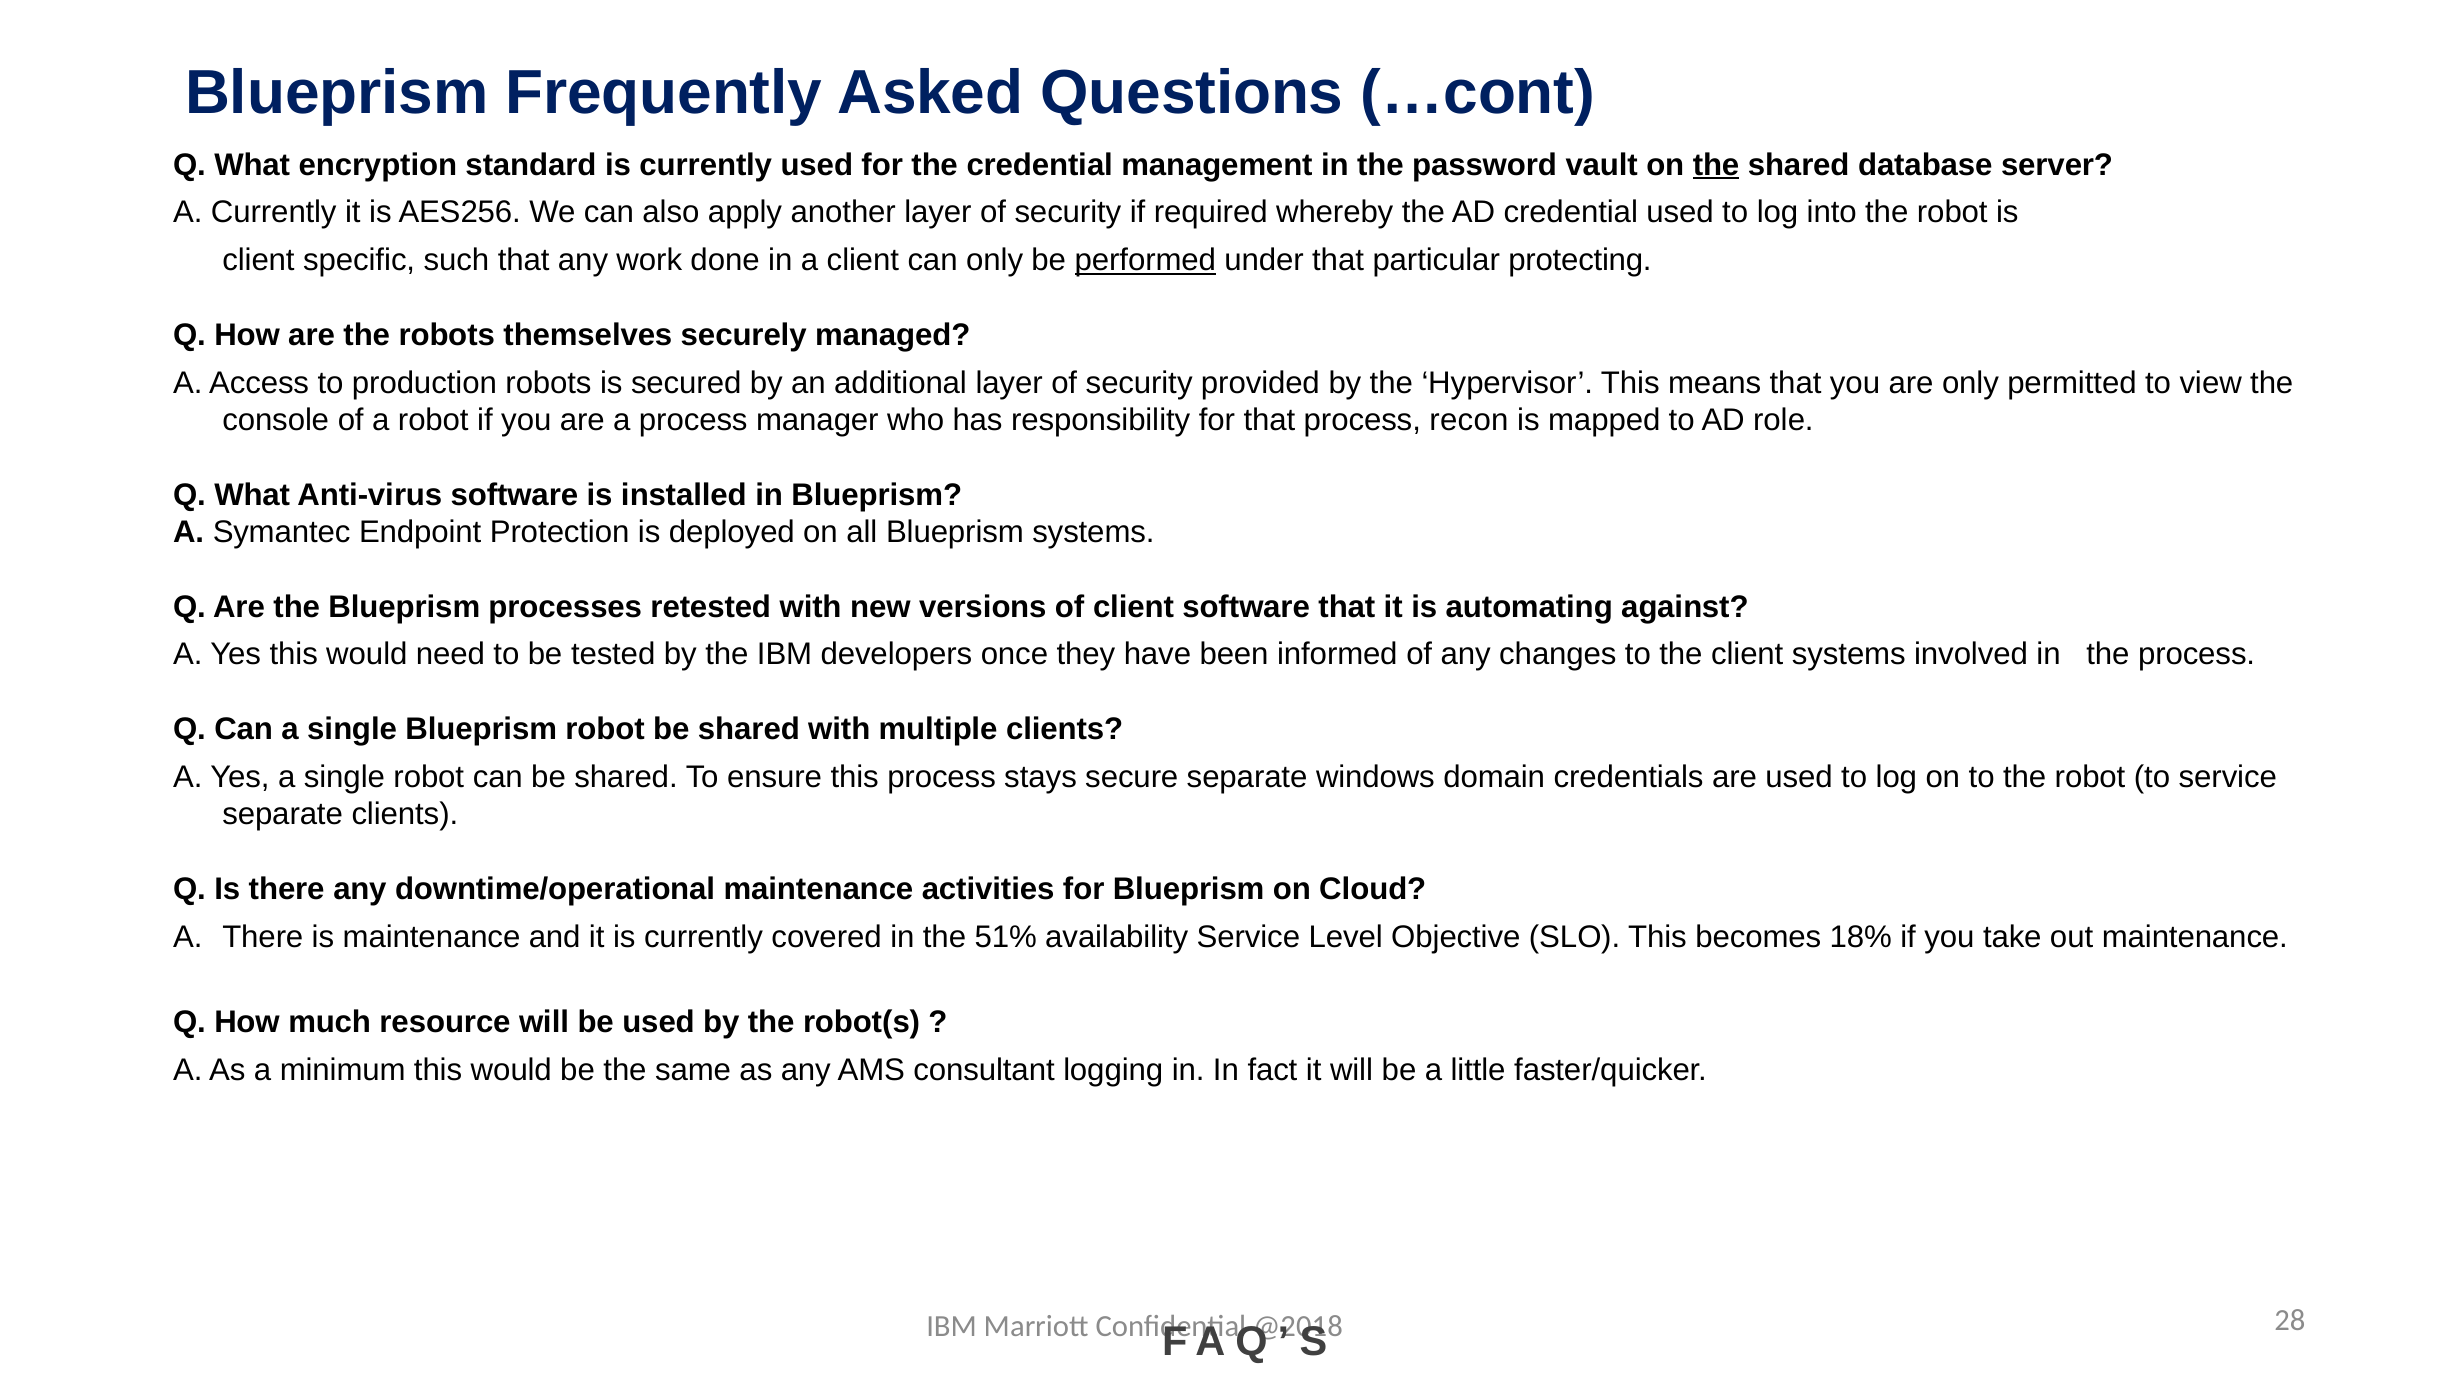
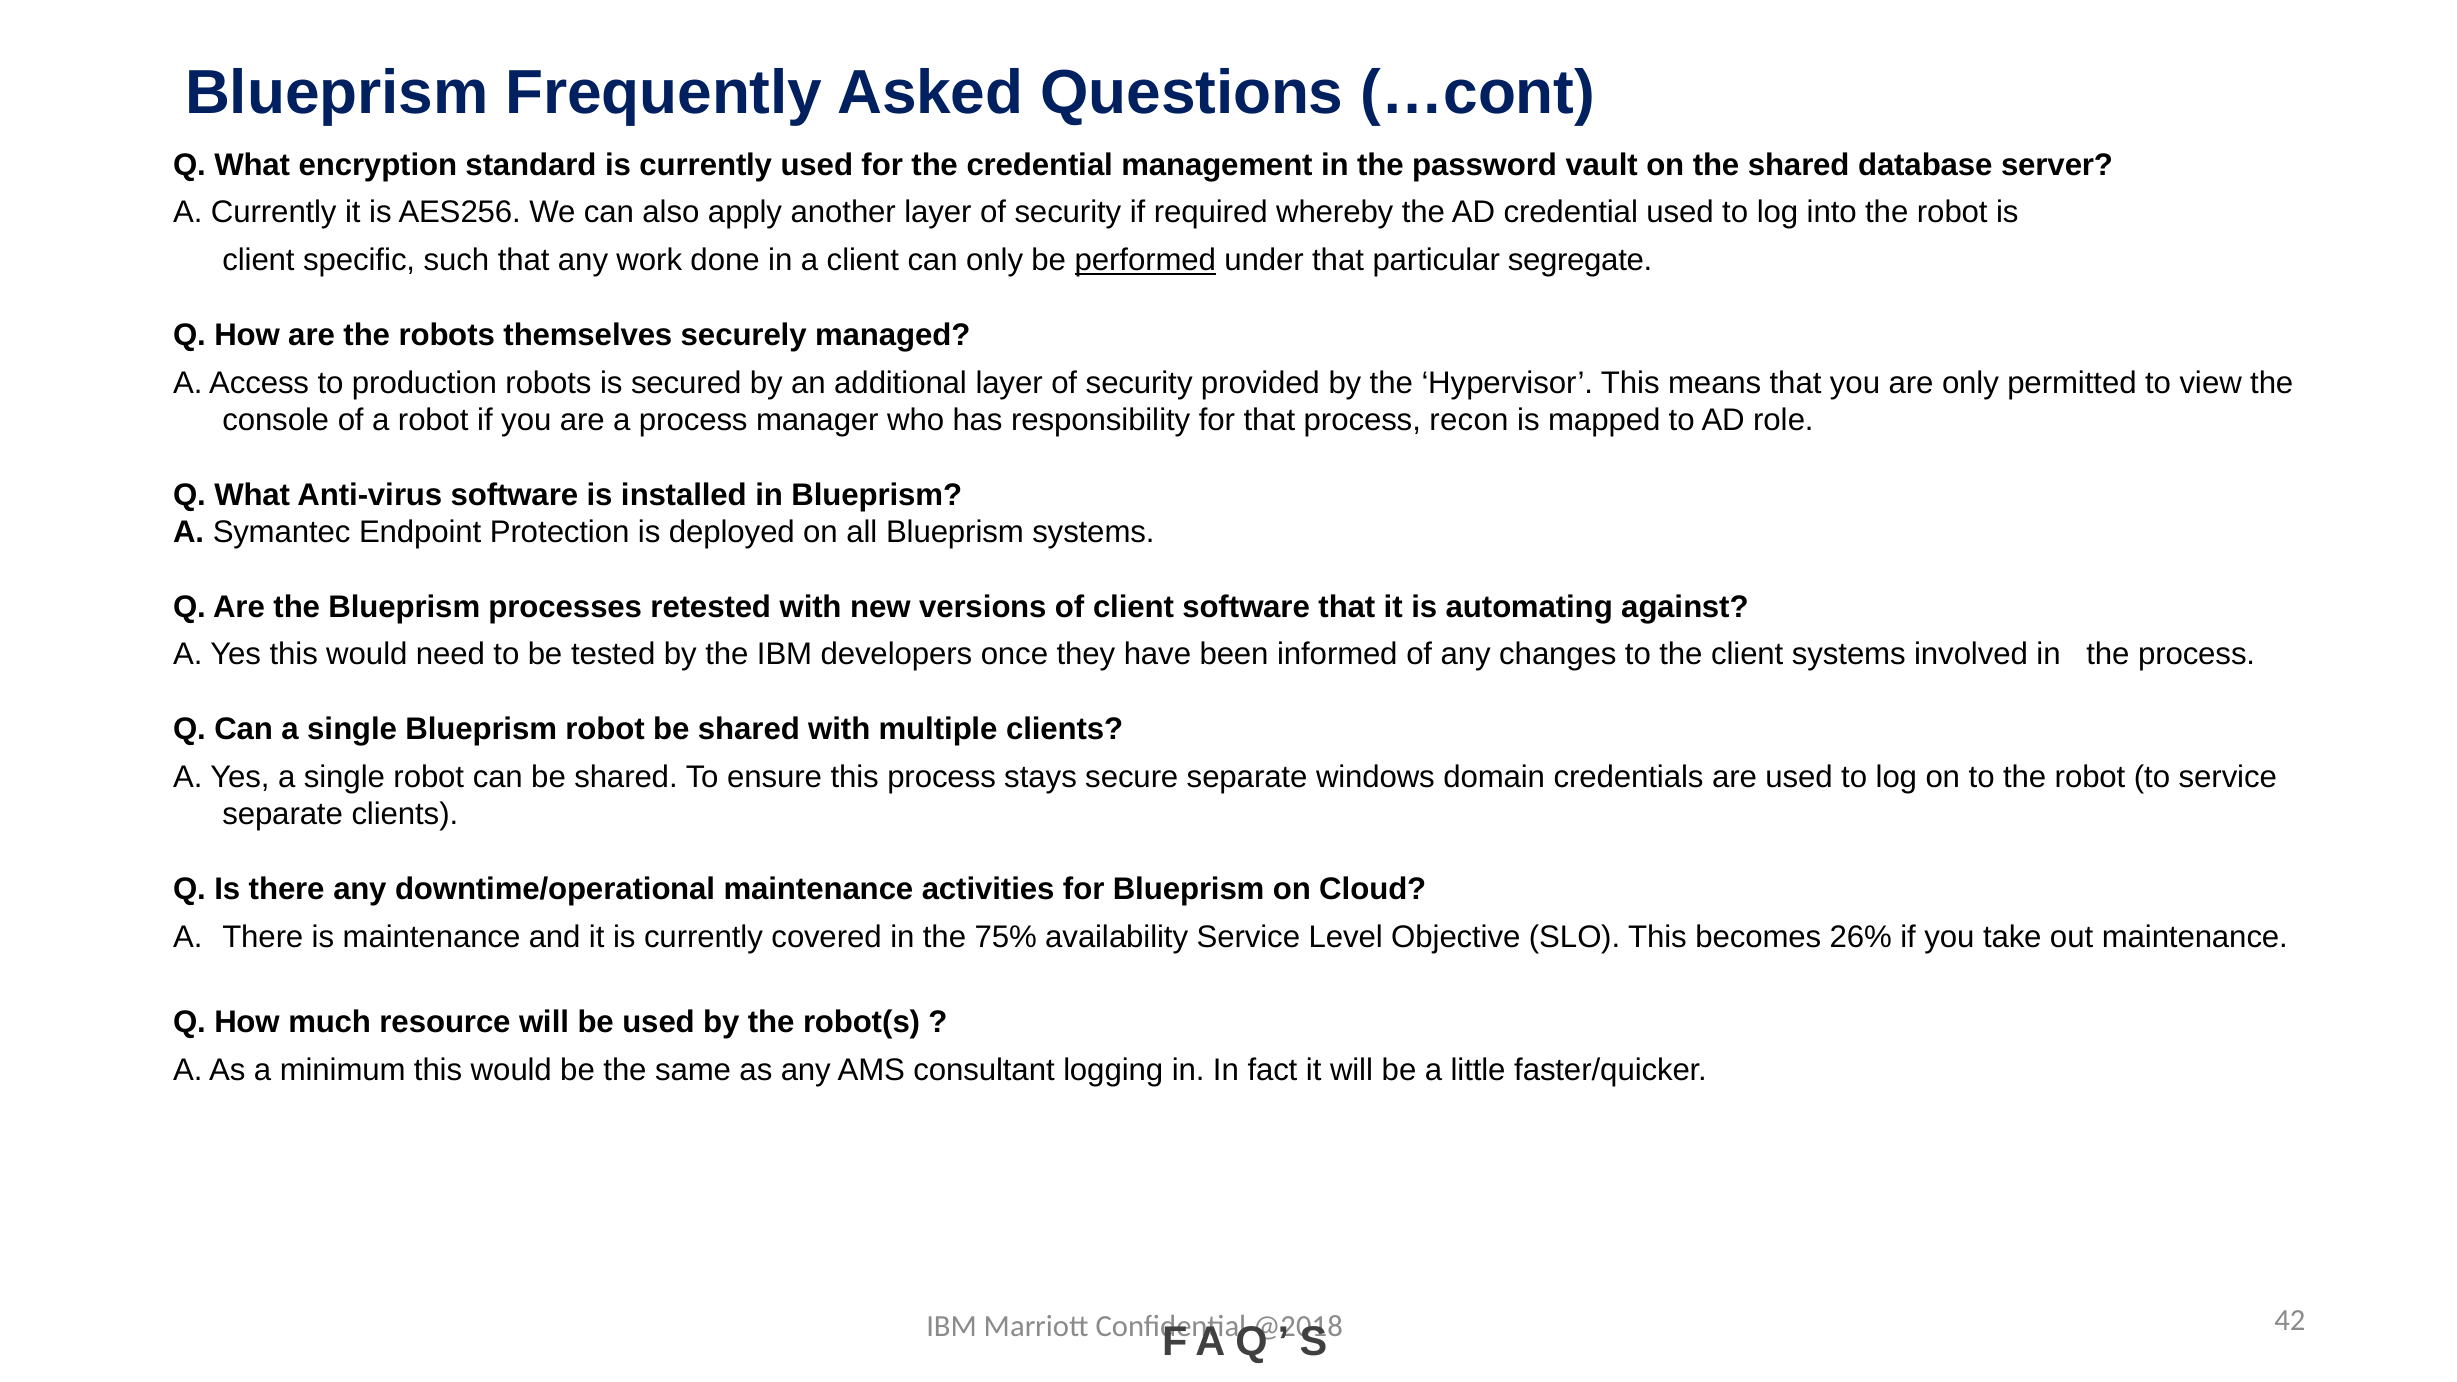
the underline: present -> none (1716, 165)
protecting: protecting -> segregate (1580, 260)
51%: 51% -> 75% (1006, 937)
18%: 18% -> 26% (1861, 937)
28: 28 -> 42 (2290, 1321)
